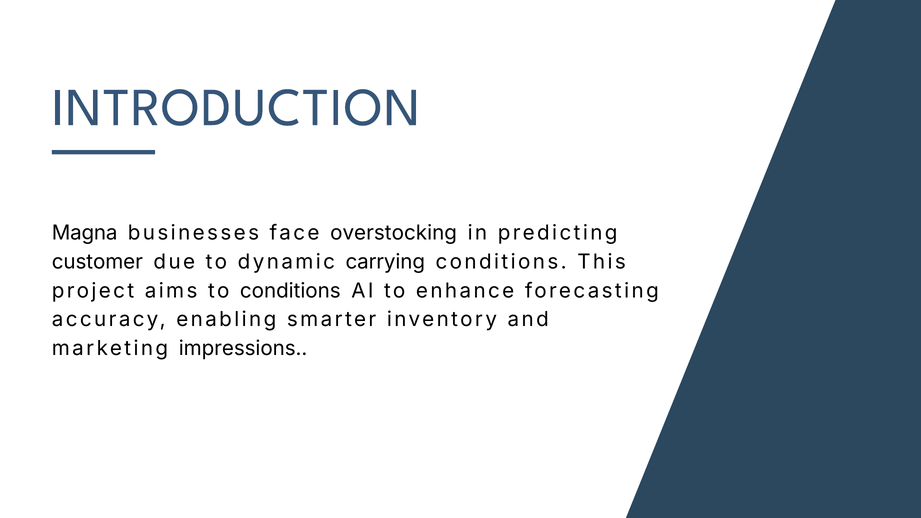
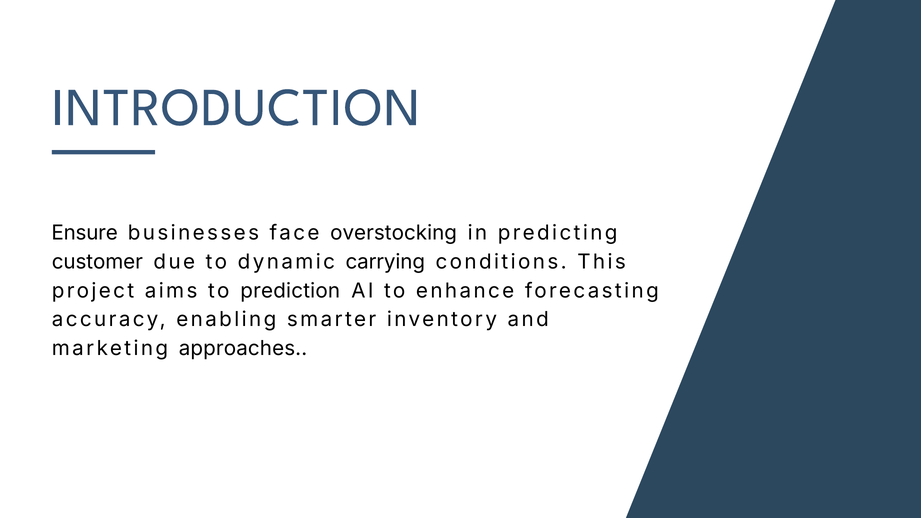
Magna: Magna -> Ensure (85, 233)
to conditions: conditions -> prediction (290, 291)
impressions: impressions -> approaches (243, 349)
